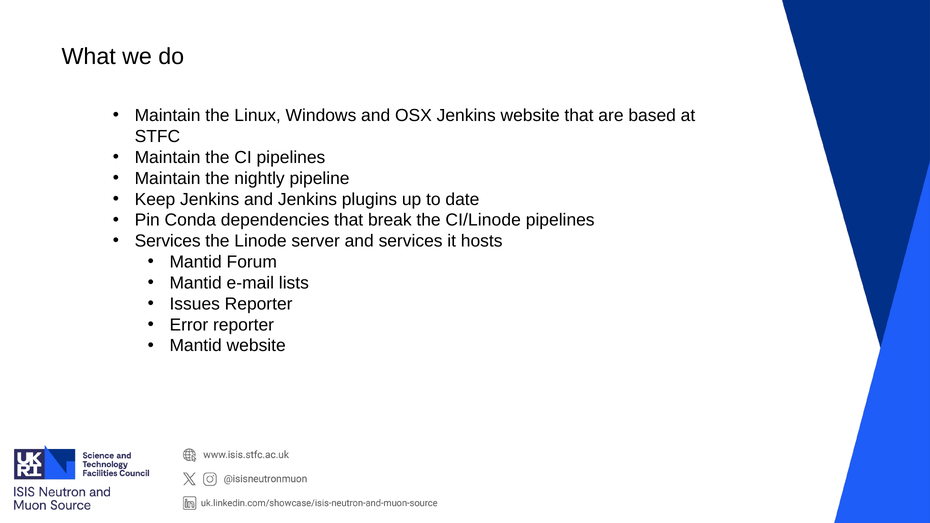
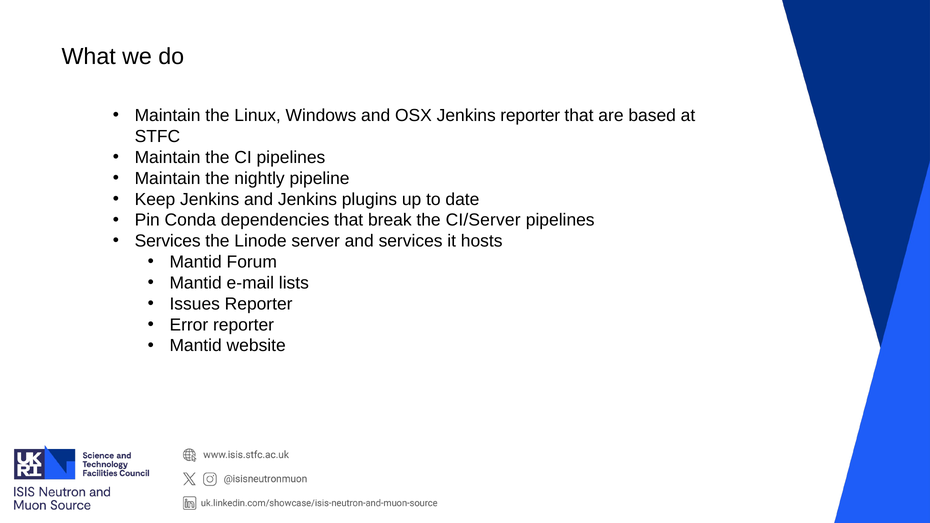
Jenkins website: website -> reporter (530, 116)
CI/Linode: CI/Linode -> CI/Server (483, 220)
